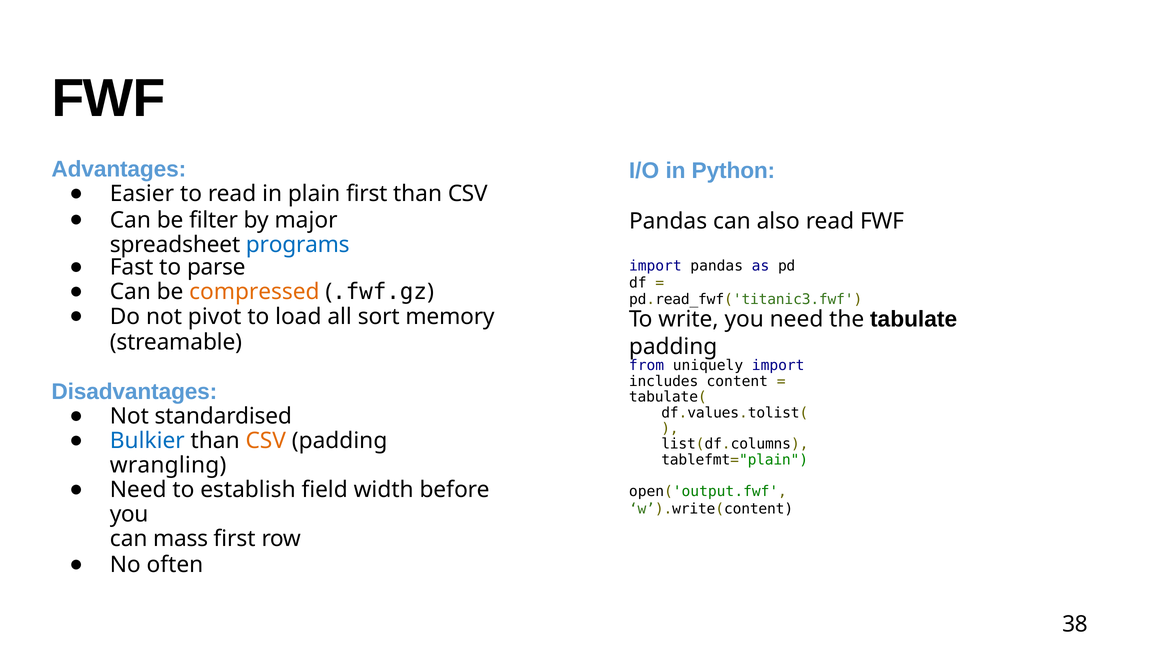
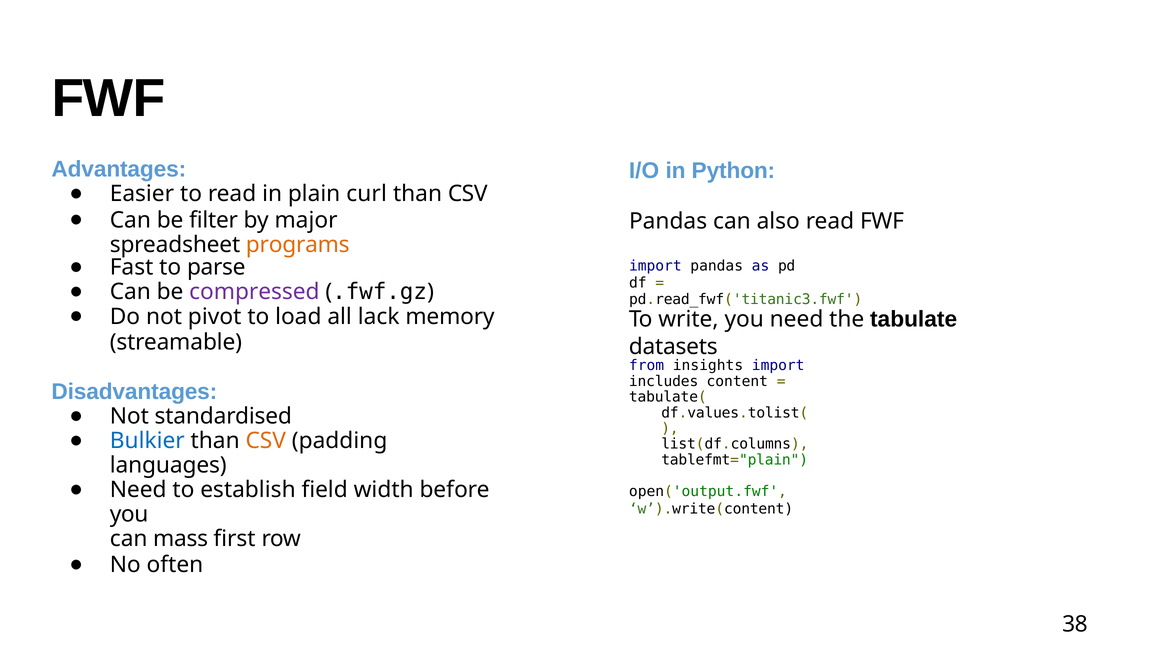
plain first: first -> curl (367, 194)
programs colour: blue -> orange (298, 245)
compressed colour: orange -> purple (254, 292)
sort: sort -> lack (379, 317)
padding: padding -> datasets (673, 347)
uniquely: uniquely -> insights (708, 366)
wrangling: wrangling -> languages (168, 465)
